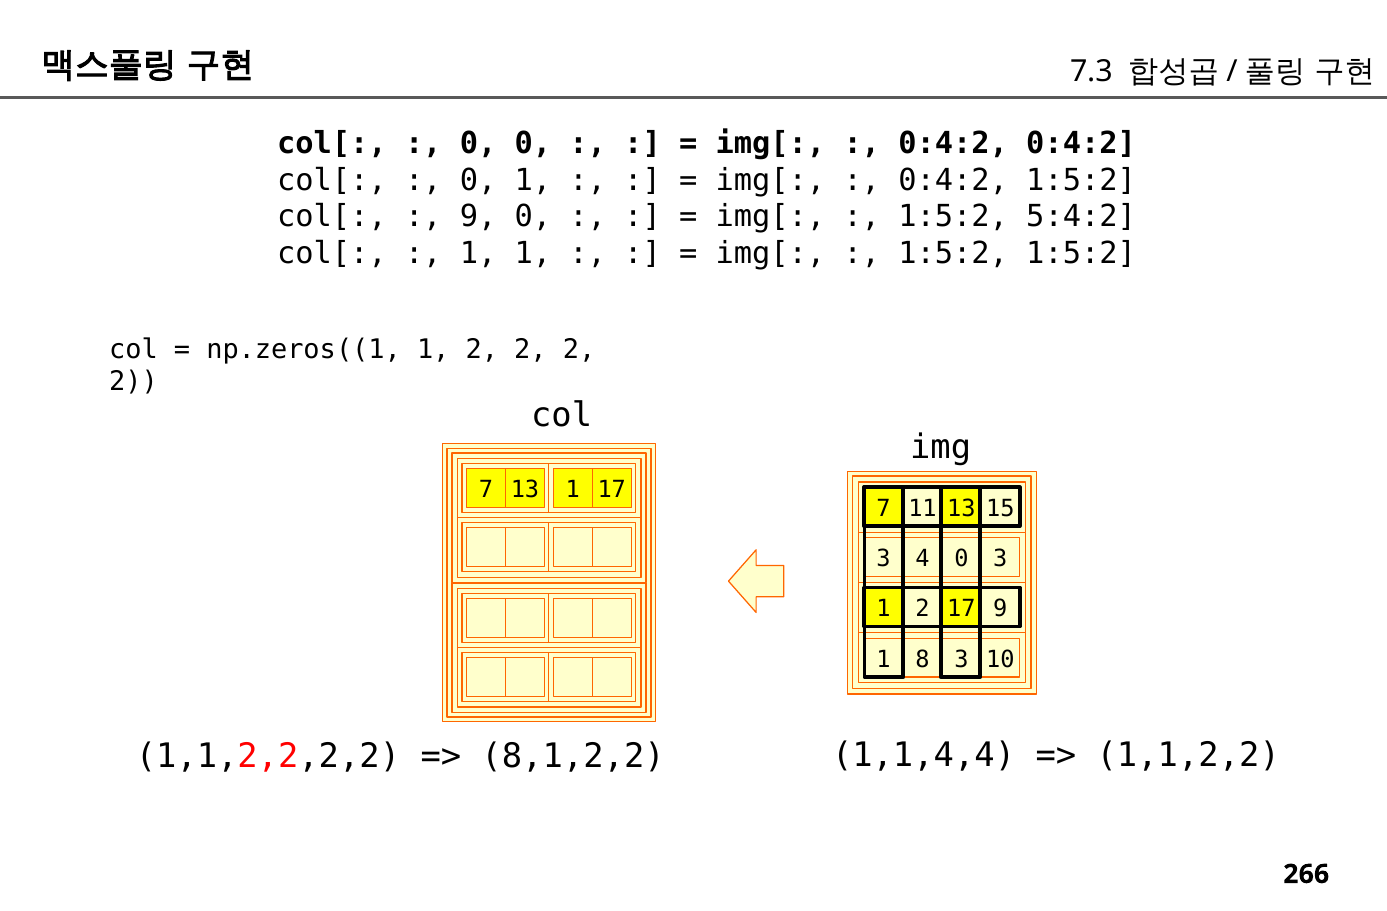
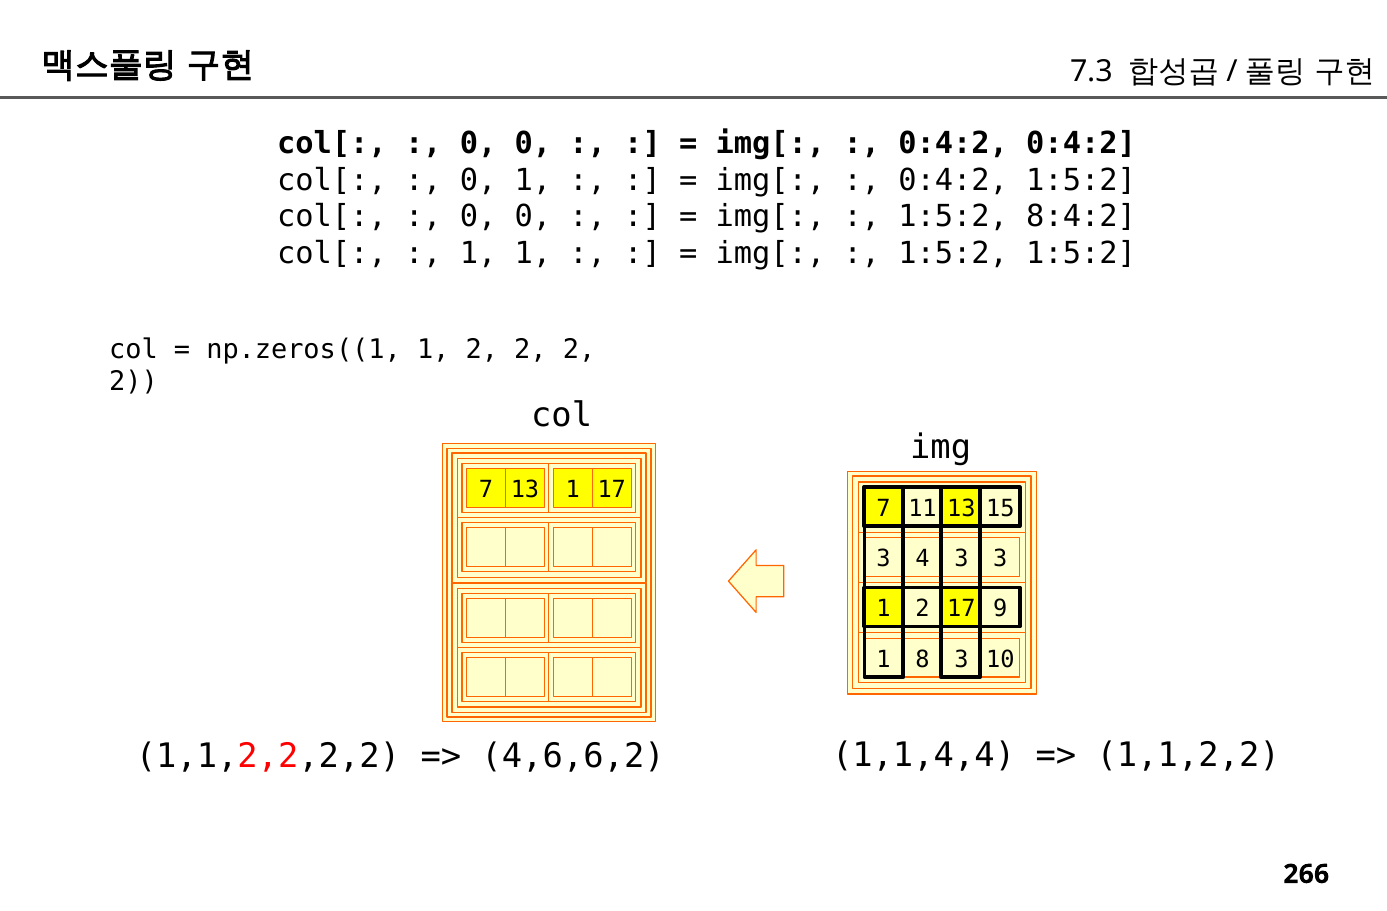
9: 9 -> 0 (478, 217)
5:4:2: 5:4:2 -> 8:4:2 (1081, 217)
4 0: 0 -> 3 (961, 559)
8,1,2,2: 8,1,2,2 -> 4,6,6,2 (573, 756)
